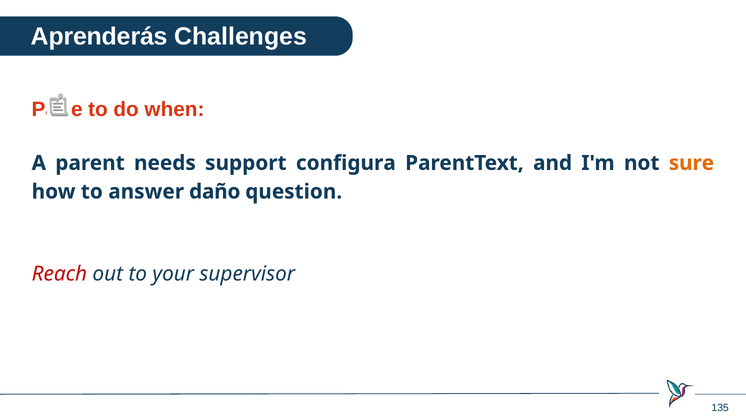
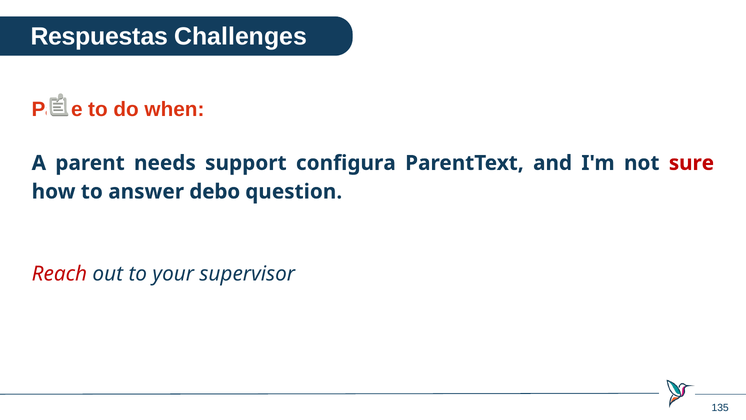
Aprenderás: Aprenderás -> Respuestas (99, 36)
sure colour: orange -> red (691, 163)
daño: daño -> debo (215, 191)
